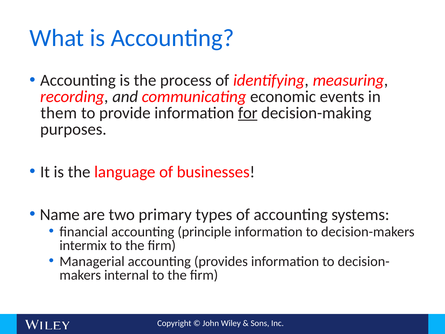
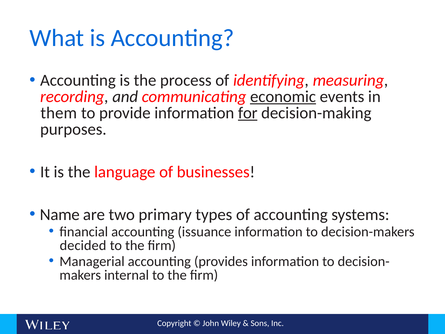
economic underline: none -> present (283, 97)
principle: principle -> issuance (204, 232)
intermix: intermix -> decided (83, 245)
